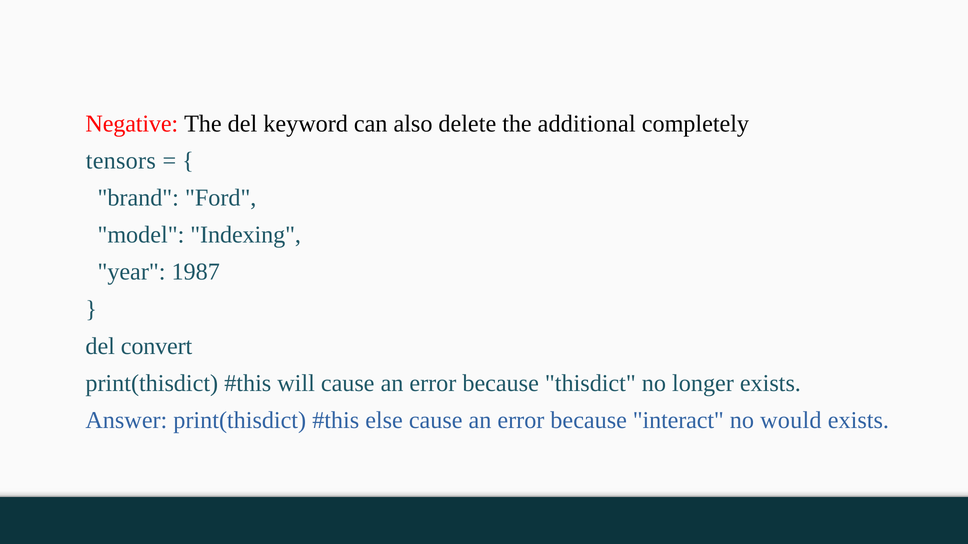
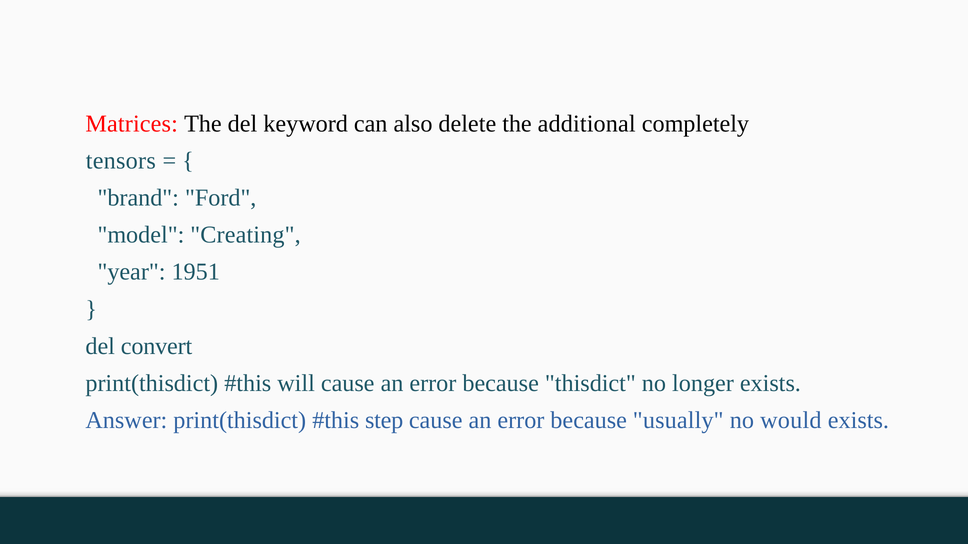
Negative: Negative -> Matrices (132, 124)
Indexing: Indexing -> Creating (246, 235)
1987: 1987 -> 1951 (196, 272)
else: else -> step (384, 421)
interact: interact -> usually (678, 421)
